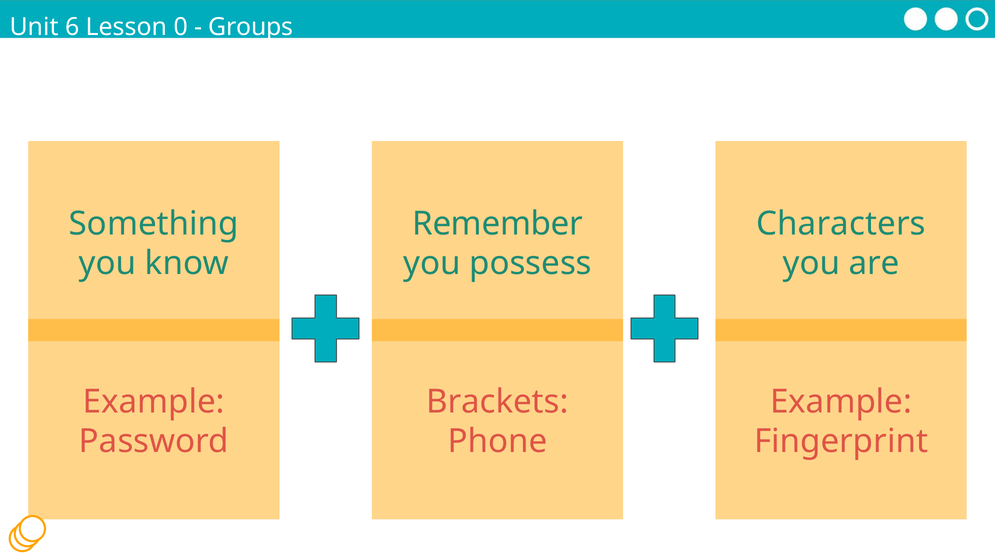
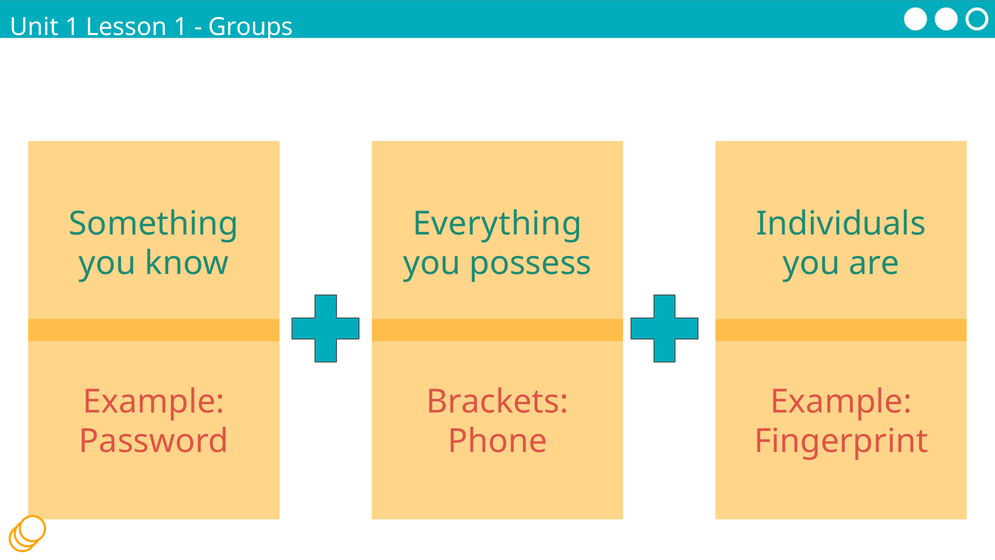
Unit 6: 6 -> 1 (72, 27)
Lesson 0: 0 -> 1 (181, 27)
Remember: Remember -> Everything (497, 223)
Characters: Characters -> Individuals (841, 223)
